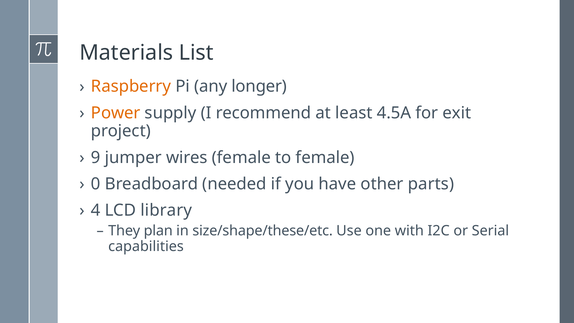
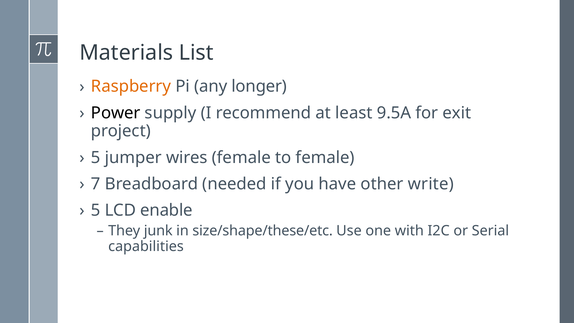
Power colour: orange -> black (116, 113)
4.5A: 4.5A -> 9.5A (394, 113)
9: 9 -> 5 (96, 157)
0: 0 -> 7 (96, 184)
parts: parts -> write (431, 184)
4: 4 -> 5 (96, 210)
library: library -> enable (166, 210)
plan: plan -> junk (158, 231)
